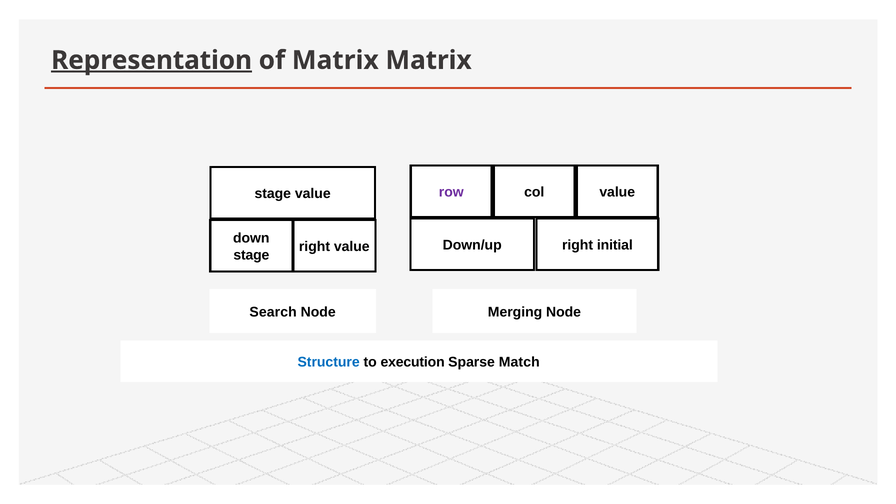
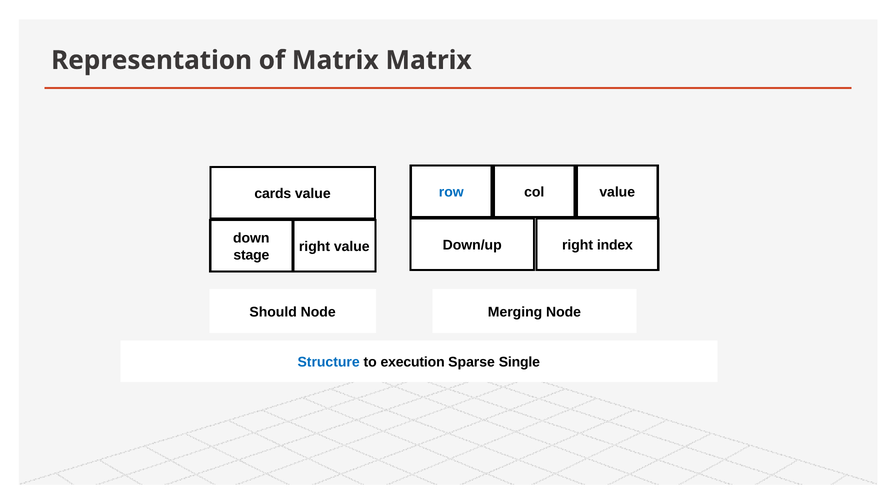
Representation underline: present -> none (152, 60)
row colour: purple -> blue (451, 192)
stage: stage -> cards (273, 194)
initial: initial -> index (615, 245)
Search: Search -> Should (273, 312)
Match: Match -> Single (519, 362)
